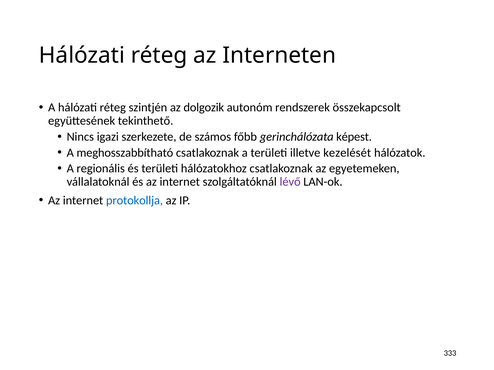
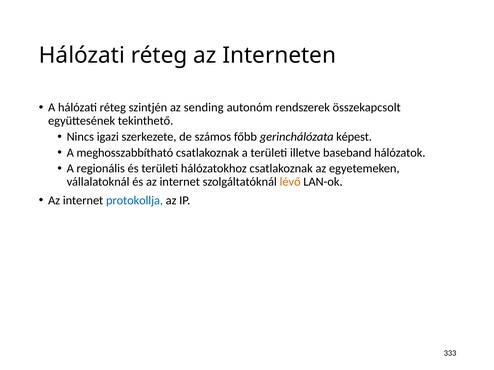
dolgozik: dolgozik -> sending (204, 108)
kezelését: kezelését -> baseband (347, 153)
lévő colour: purple -> orange (290, 182)
